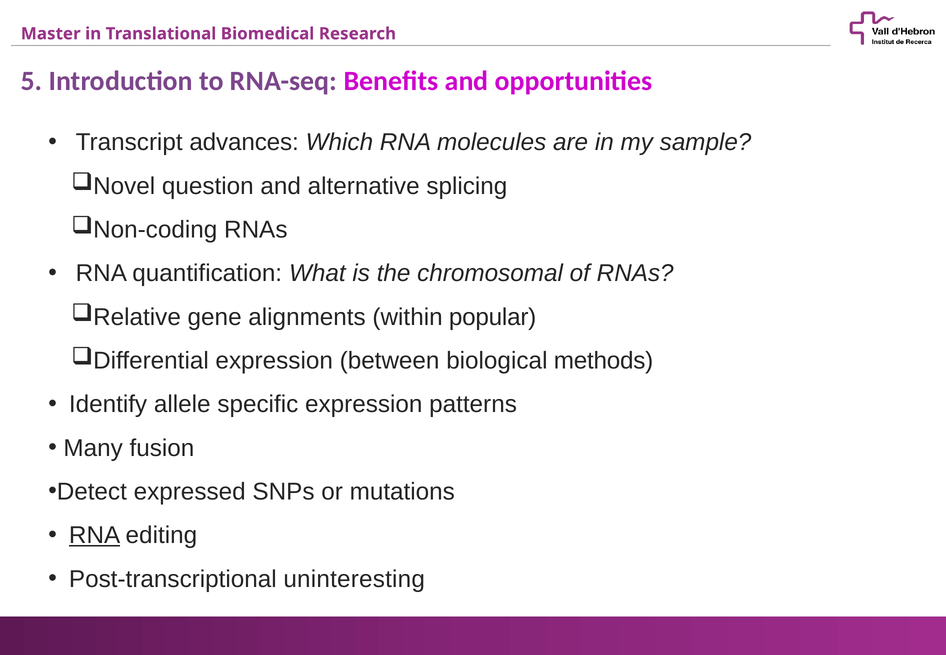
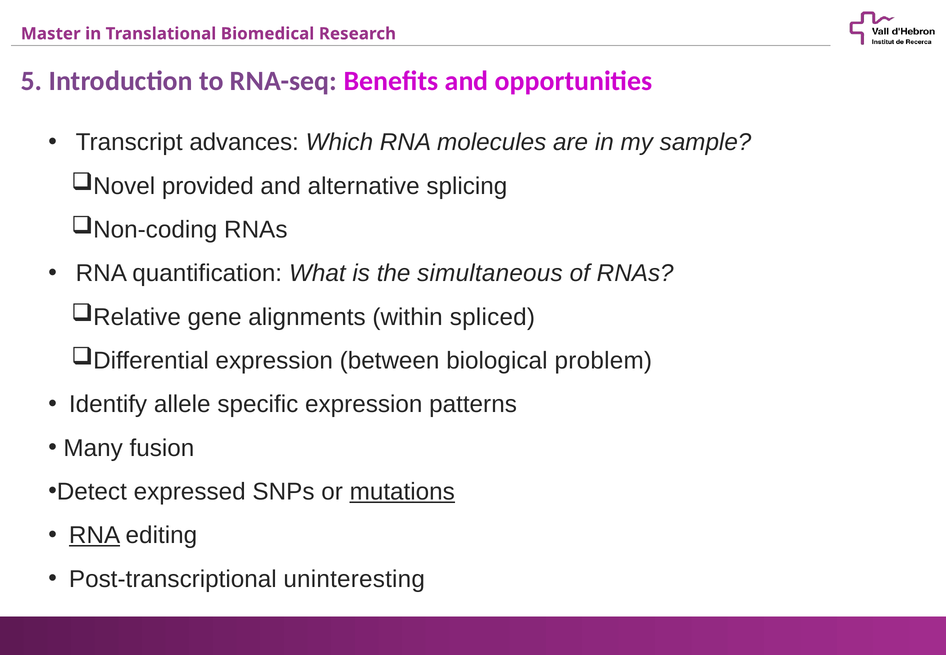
question: question -> provided (208, 186)
chromosomal: chromosomal -> simultaneous (490, 273)
popular: popular -> spliced (492, 317)
methods: methods -> problem (603, 361)
mutations underline: none -> present (402, 492)
